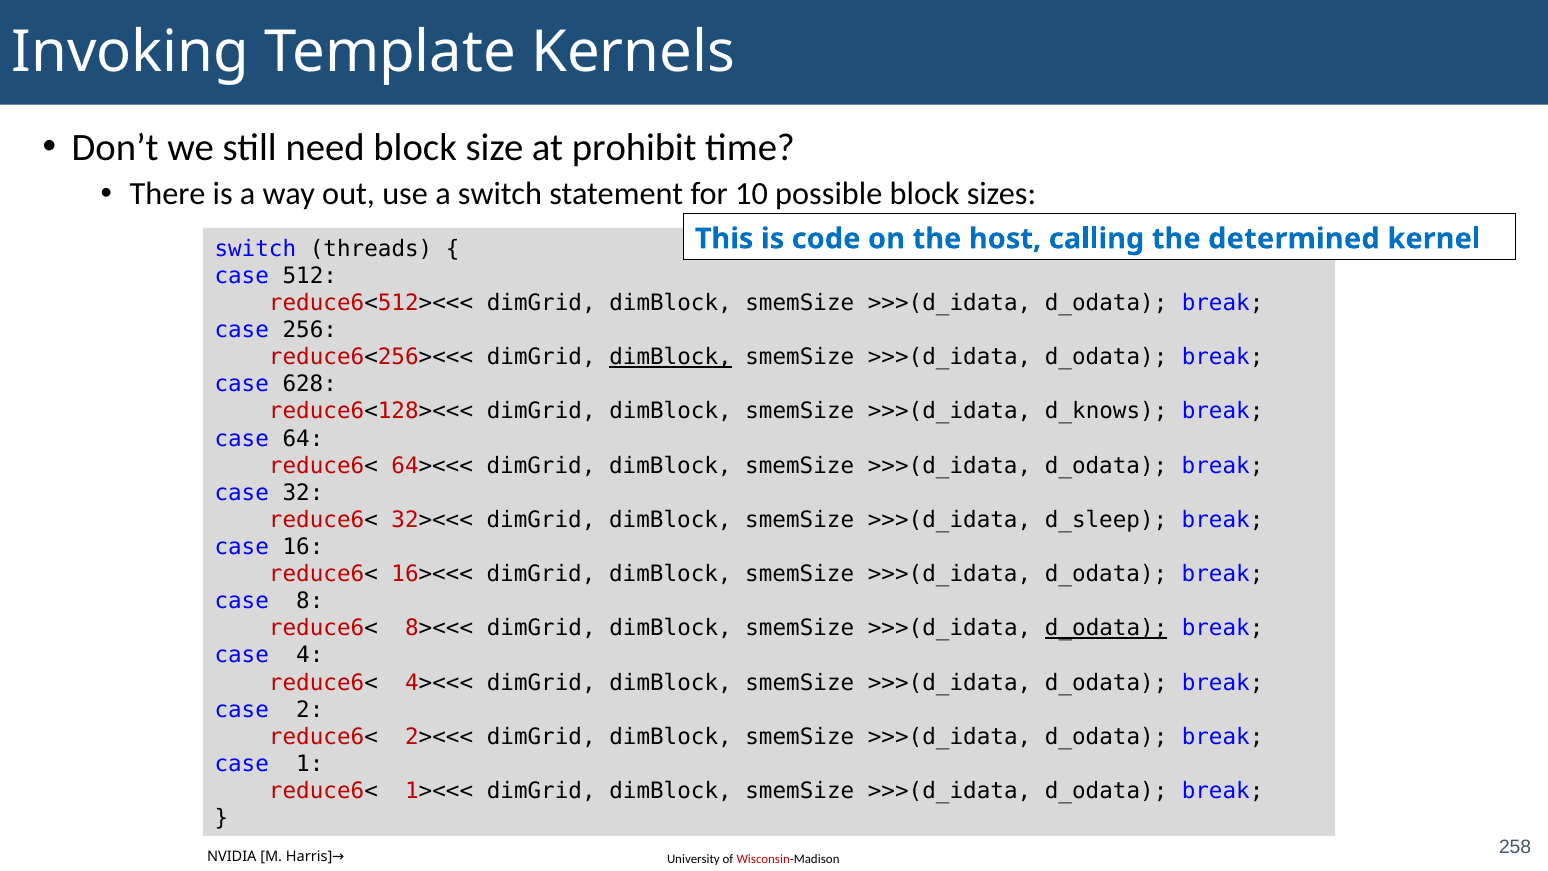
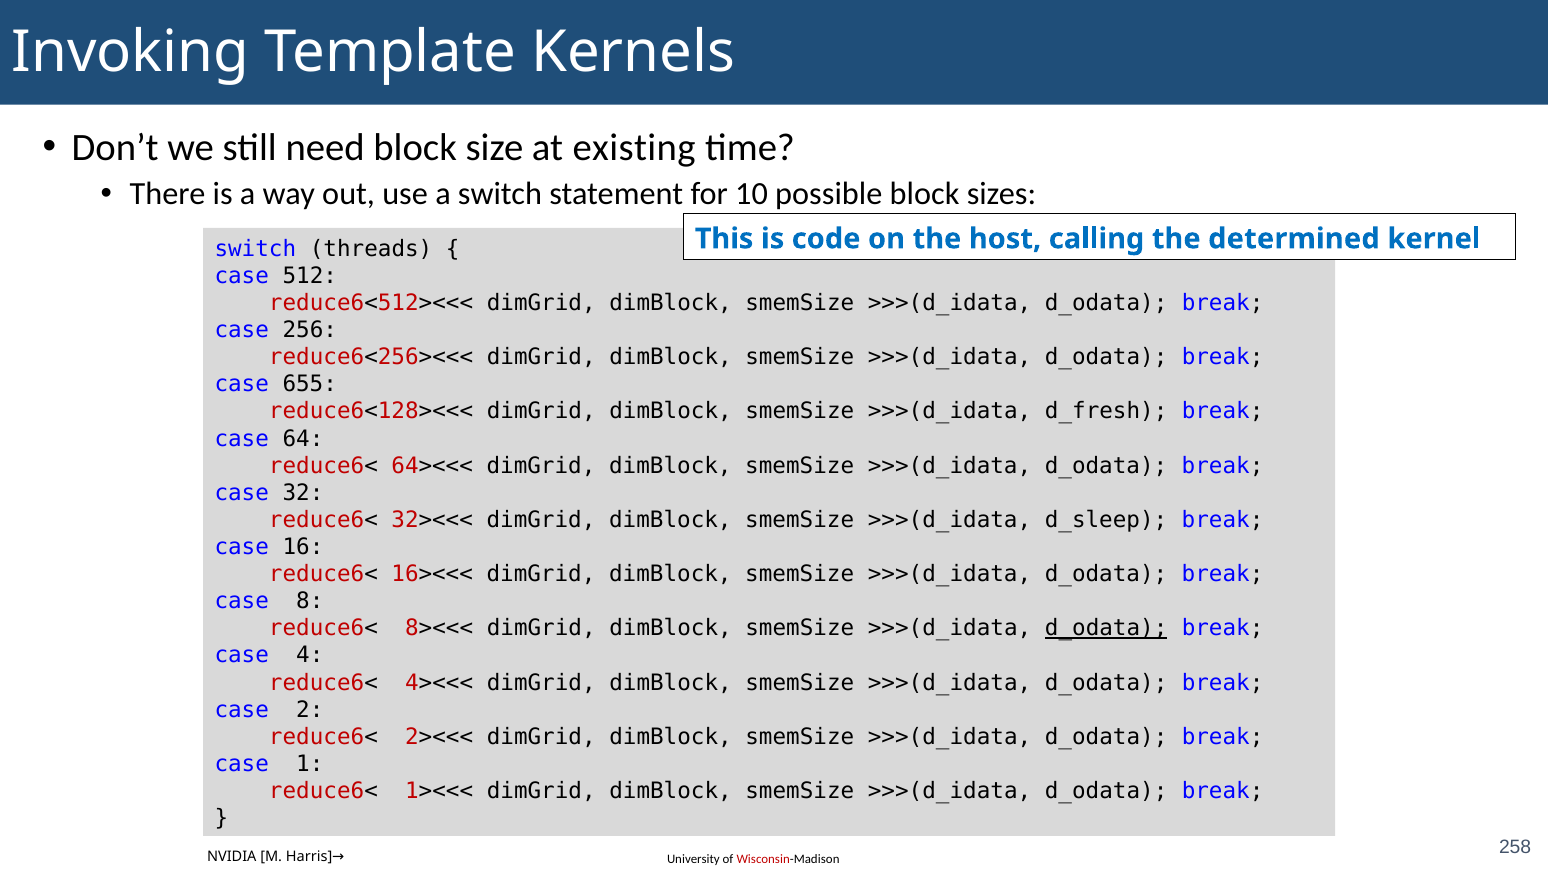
prohibit: prohibit -> existing (634, 147)
dimBlock underline: present -> none (671, 357)
628: 628 -> 655 (310, 384)
d_knows: d_knows -> d_fresh (1106, 411)
